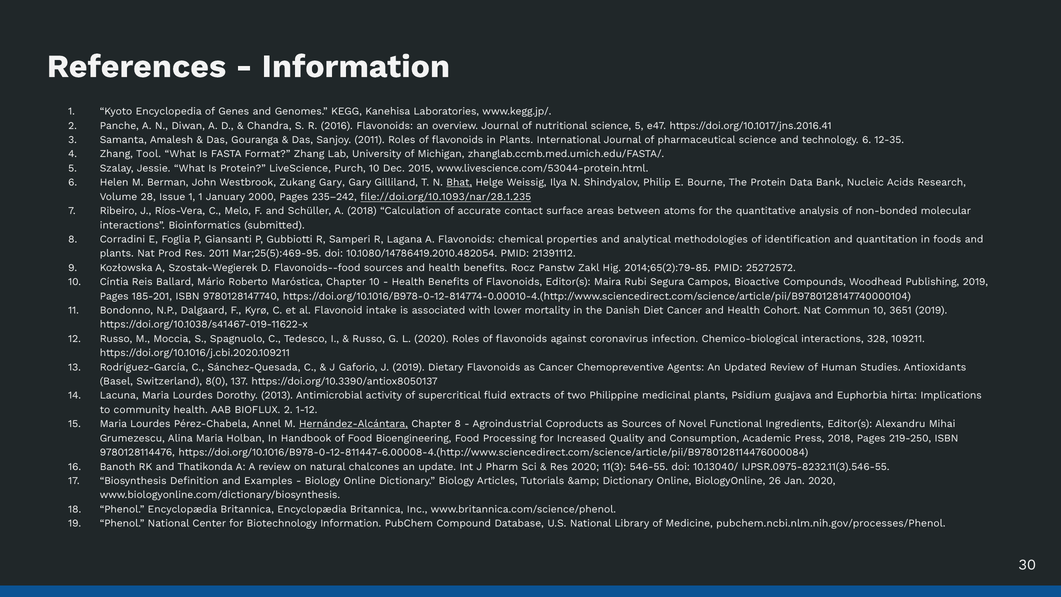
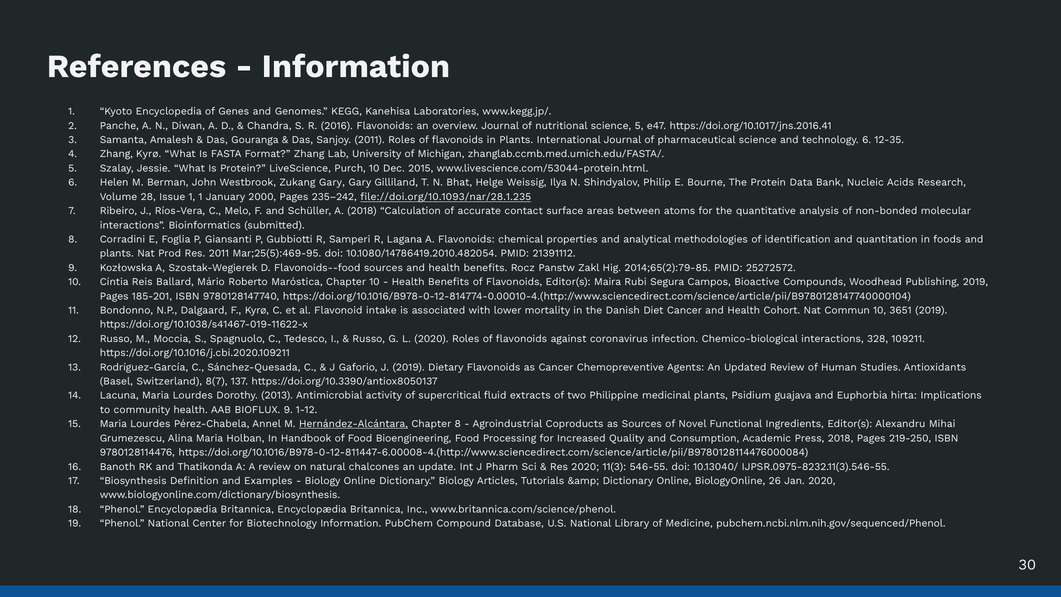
Zhang Tool: Tool -> Kyrø (149, 154)
Bhat underline: present -> none (459, 182)
8(0: 8(0 -> 8(7 (217, 381)
BIOFLUX 2: 2 -> 9 (288, 410)
pubchem.ncbi.nlm.nih.gov/processes/Phenol: pubchem.ncbi.nlm.nih.gov/processes/Phenol -> pubchem.ncbi.nlm.nih.gov/sequenced/Phenol (831, 523)
